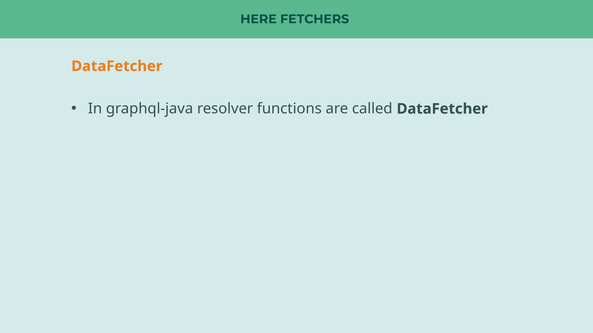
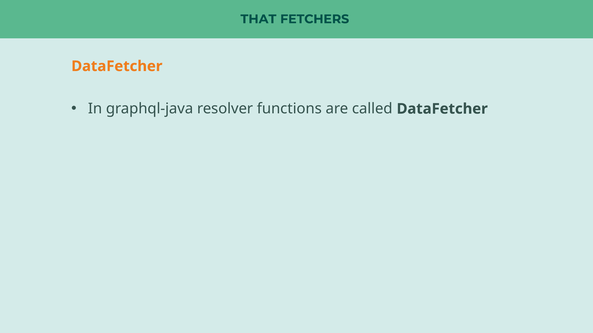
HERE: HERE -> THAT (258, 19)
